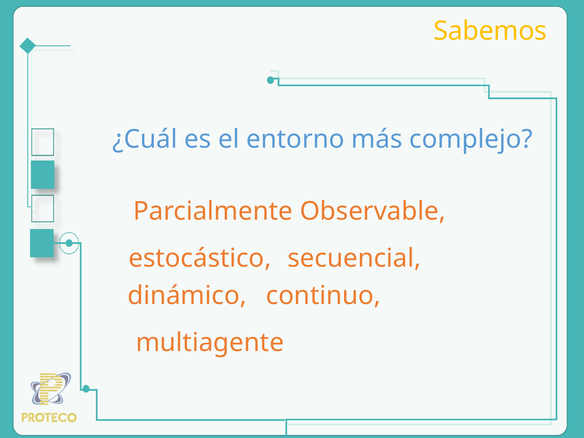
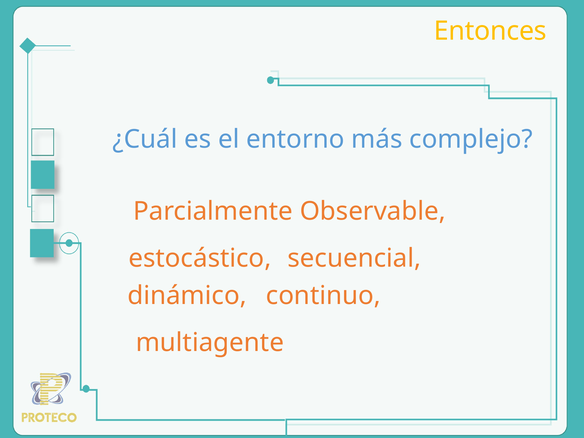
Sabemos: Sabemos -> Entonces (490, 31)
